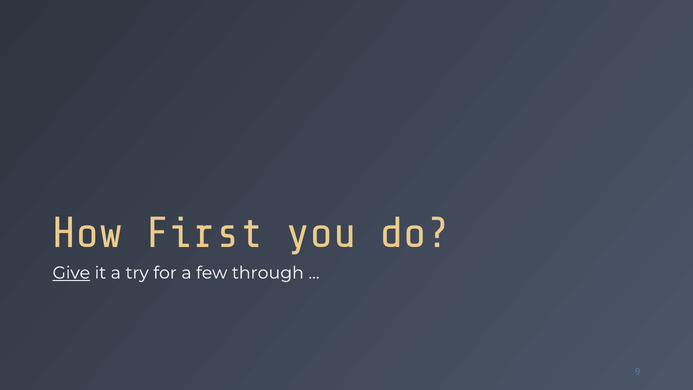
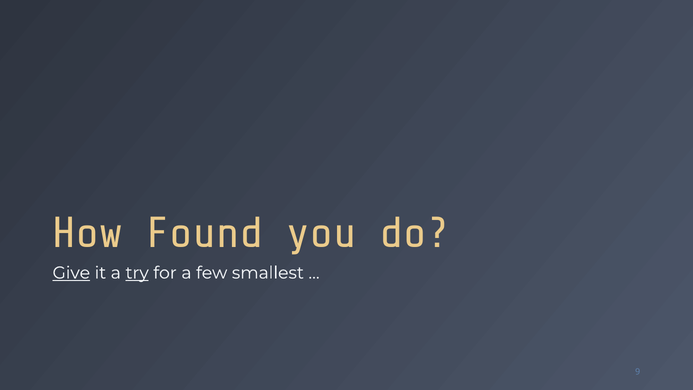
First: First -> Found (205, 233)
try underline: none -> present (137, 273)
through: through -> smallest (268, 273)
